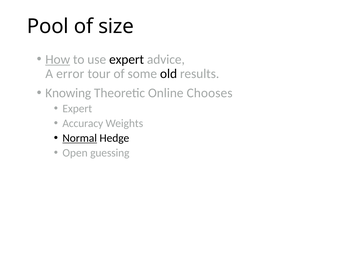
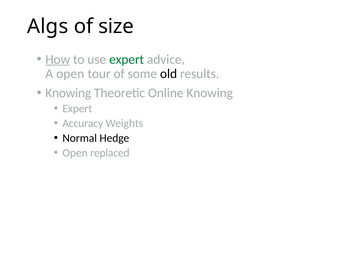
Pool: Pool -> Algs (48, 26)
expert colour: black -> green (127, 59)
A error: error -> open (70, 74)
Online Chooses: Chooses -> Knowing (210, 93)
Normal underline: present -> none (80, 138)
guessing: guessing -> replaced (110, 152)
